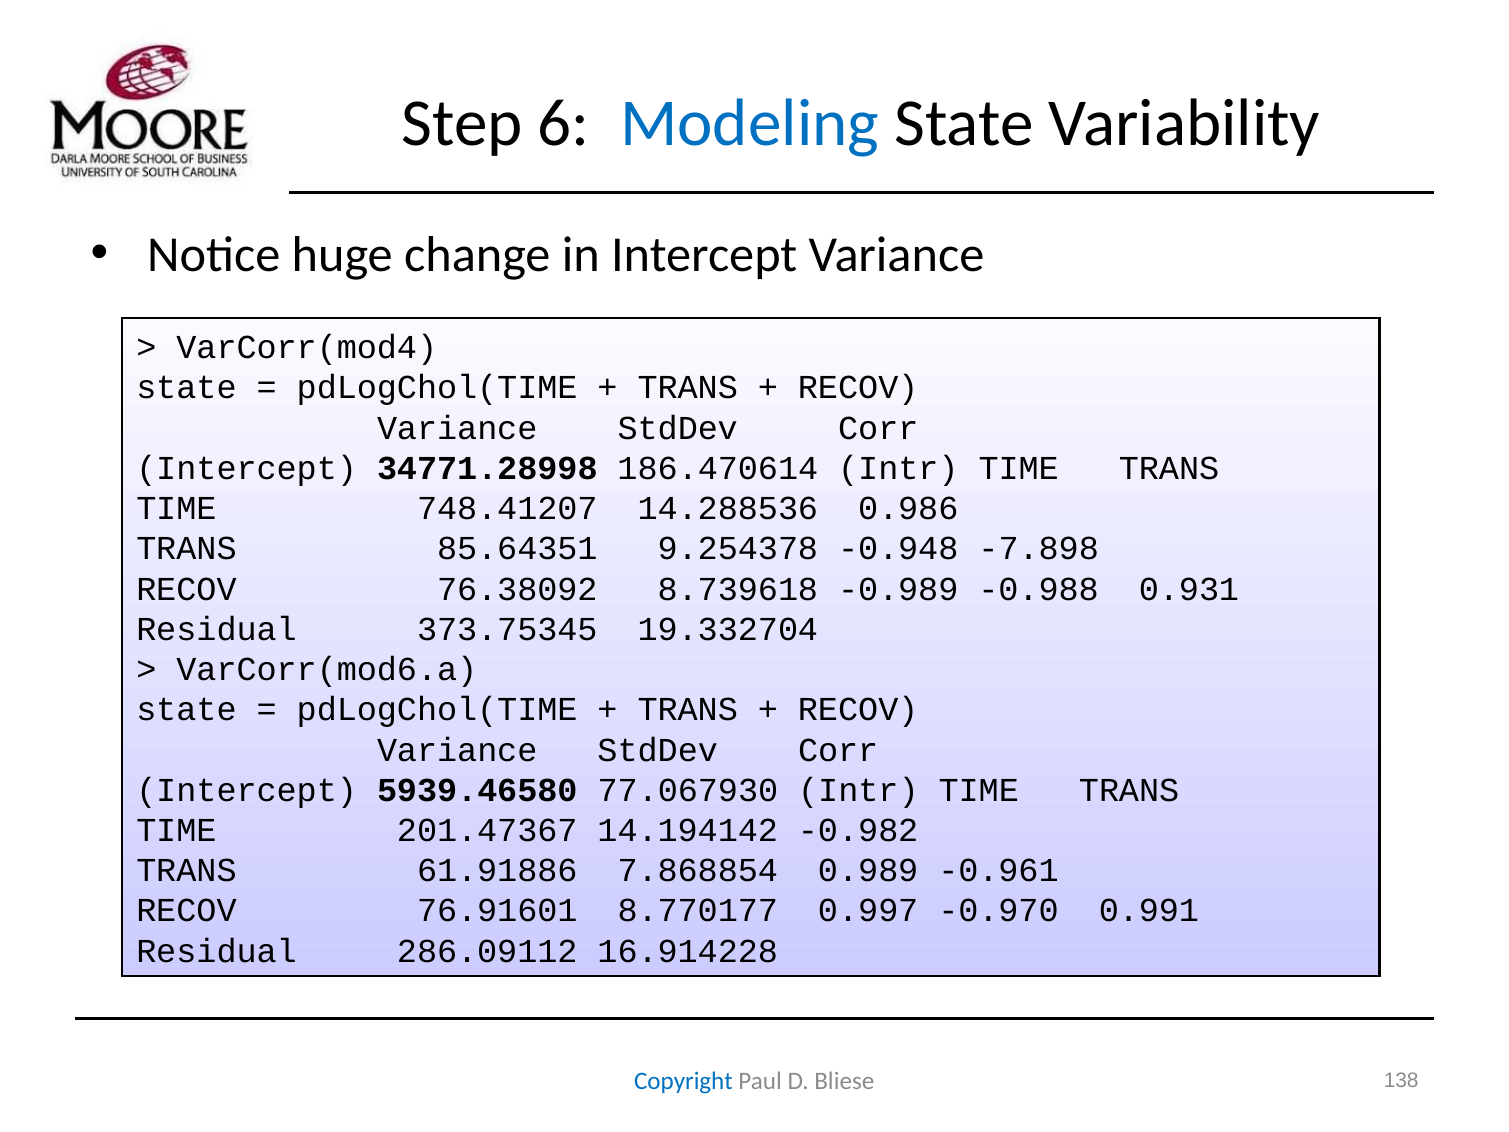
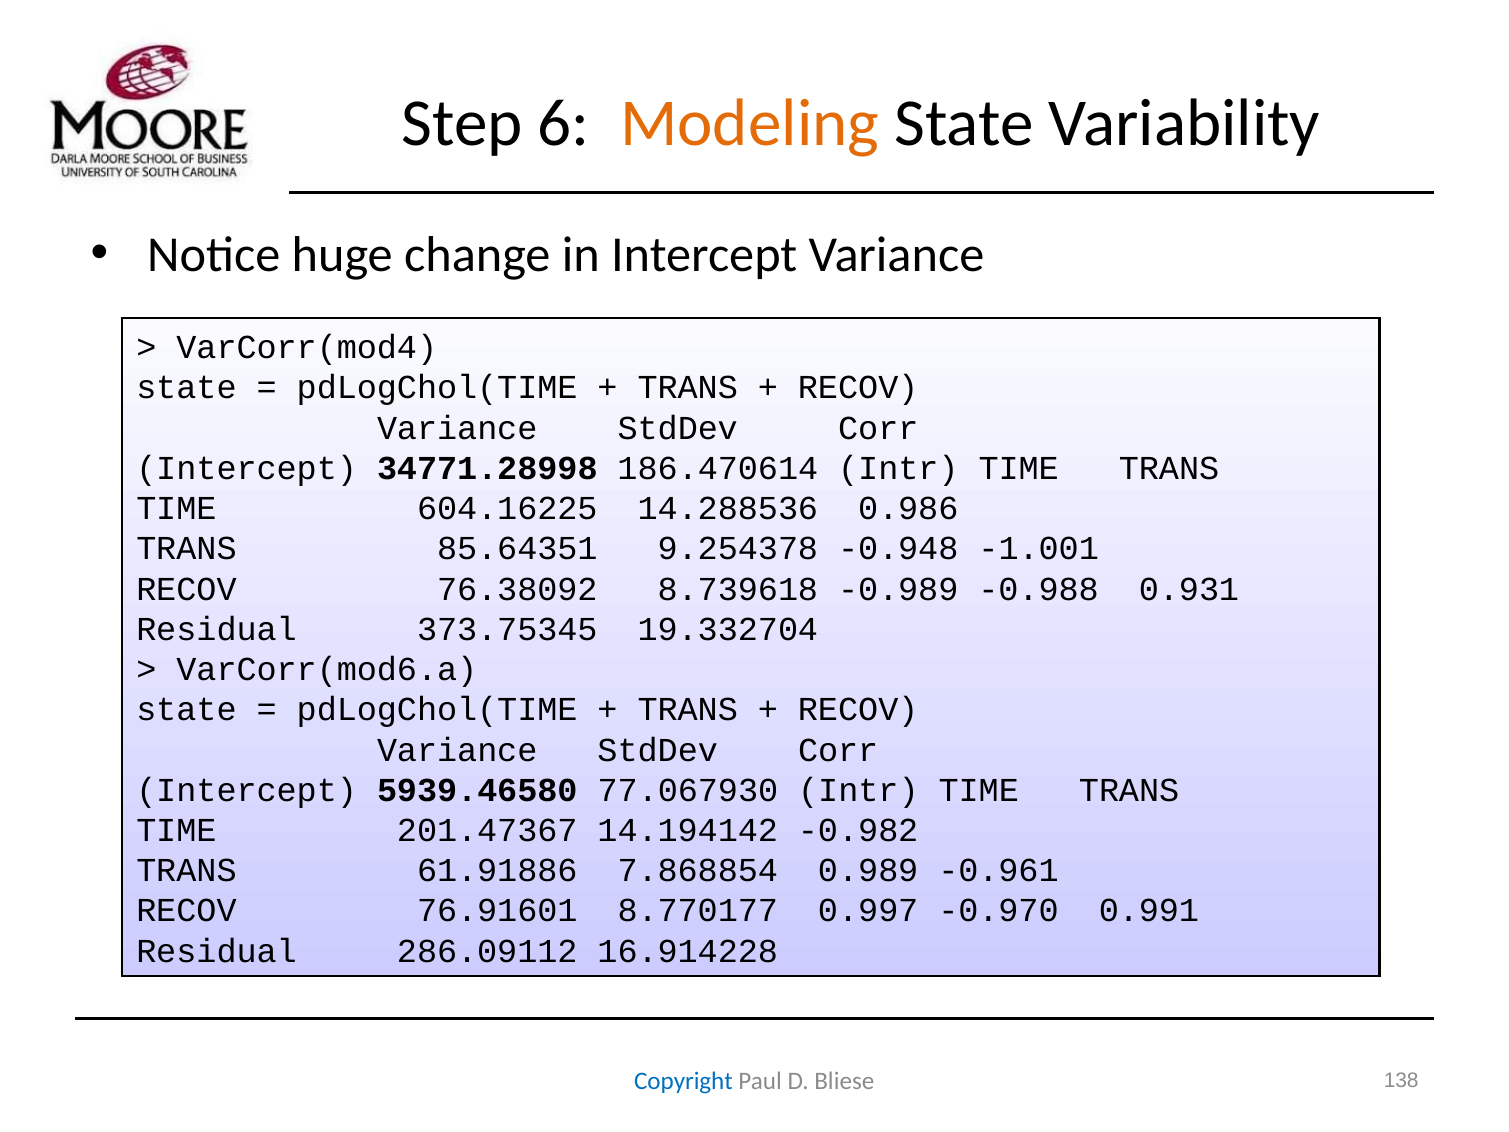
Modeling colour: blue -> orange (750, 123)
748.41207: 748.41207 -> 604.16225 (507, 508)
-7.898: -7.898 -> -1.001 (1039, 549)
